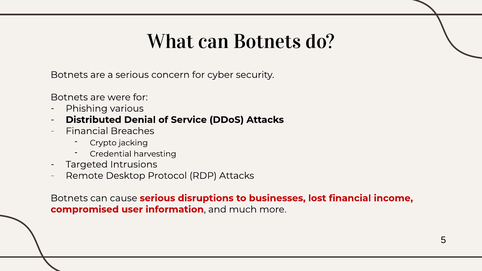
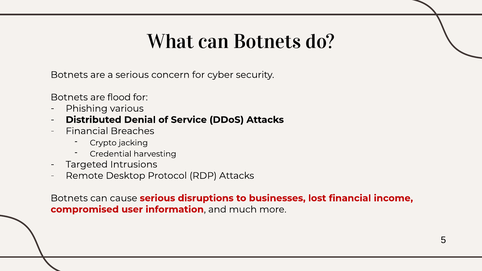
were: were -> flood (119, 97)
